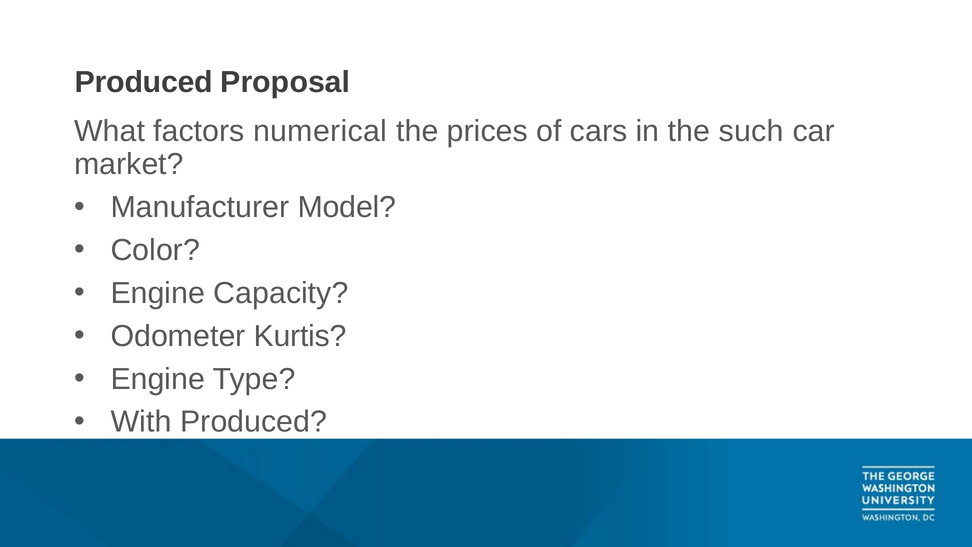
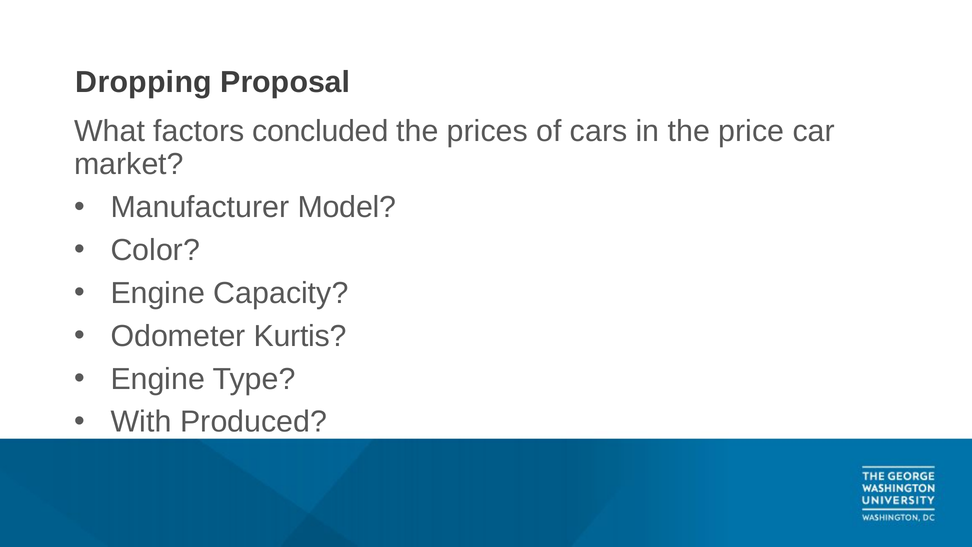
Produced: Produced -> Dropping (144, 82)
numerical: numerical -> concluded (320, 131)
such: such -> price (751, 131)
